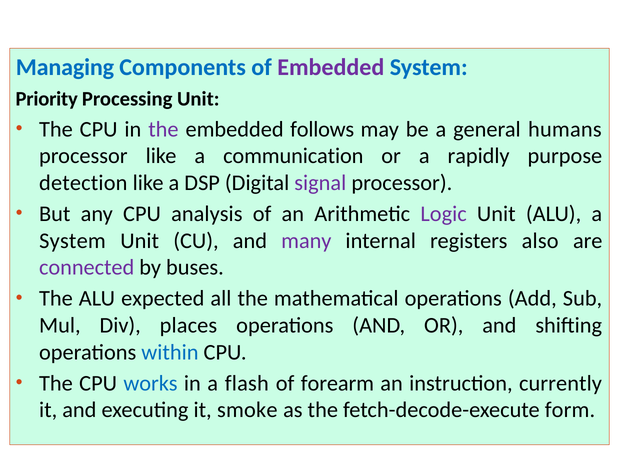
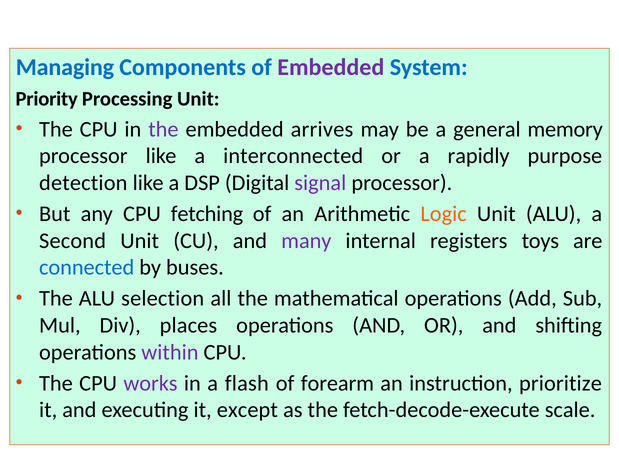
follows: follows -> arrives (322, 129)
humans: humans -> memory (565, 129)
communication: communication -> interconnected (293, 156)
analysis: analysis -> fetching (207, 214)
Logic colour: purple -> orange (444, 214)
System: System -> Second (73, 241)
also: also -> toys (540, 241)
connected colour: purple -> blue (87, 268)
expected: expected -> selection (163, 299)
within colour: blue -> purple (170, 352)
works colour: blue -> purple (151, 383)
currently: currently -> prioritize (560, 383)
smoke: smoke -> except (247, 410)
form: form -> scale (570, 410)
